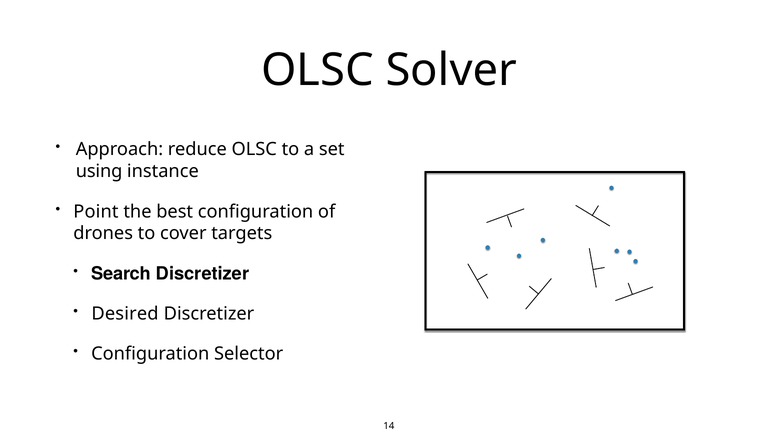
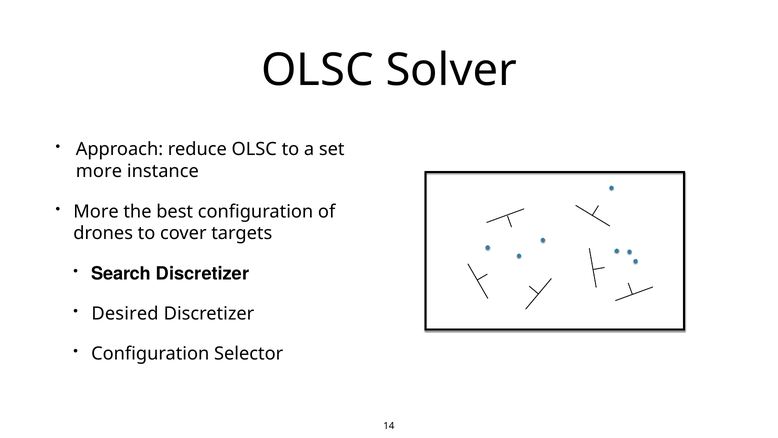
using: using -> more (99, 171)
Point: Point -> More (96, 211)
